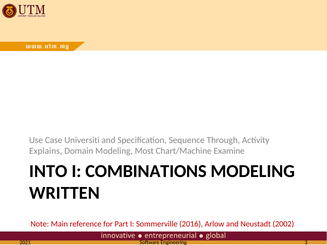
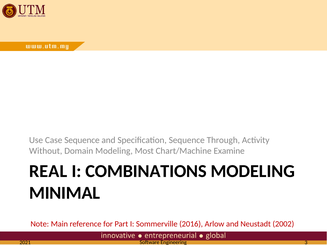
Case Universiti: Universiti -> Sequence (82, 140)
Explains: Explains -> Without (46, 151)
INTO: INTO -> REAL (48, 171)
WRITTEN: WRITTEN -> MINIMAL (65, 193)
